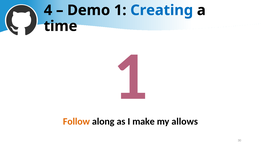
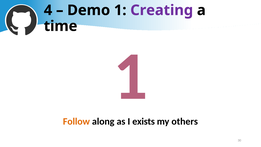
Creating colour: blue -> purple (162, 10)
make: make -> exists (144, 121)
allows: allows -> others (185, 121)
